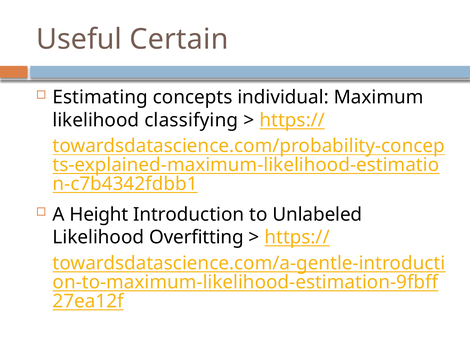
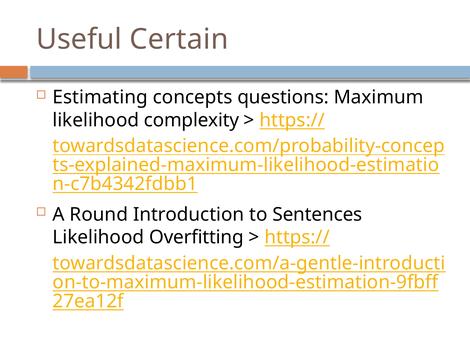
individual: individual -> questions (283, 97)
classifying: classifying -> complexity (192, 120)
Height: Height -> Round (99, 214)
Unlabeled: Unlabeled -> Sentences (317, 214)
